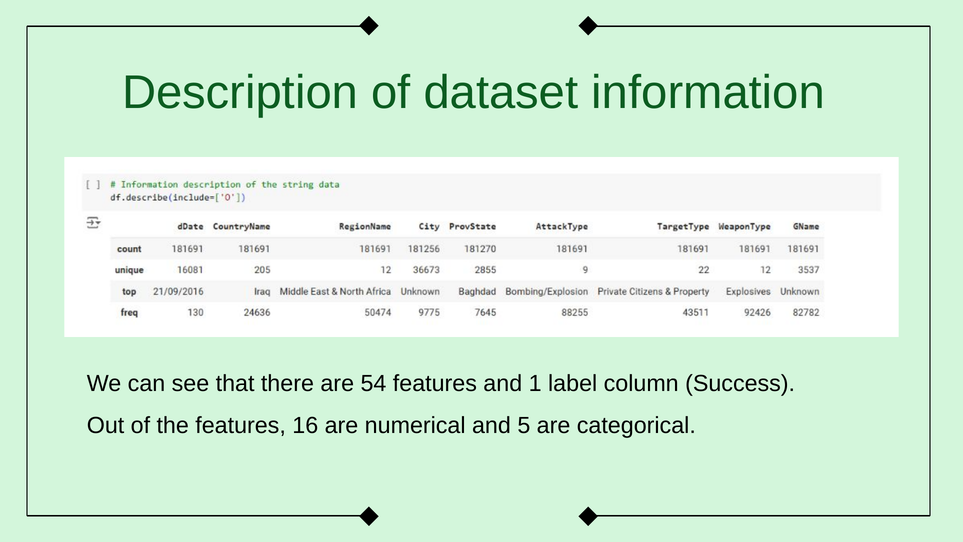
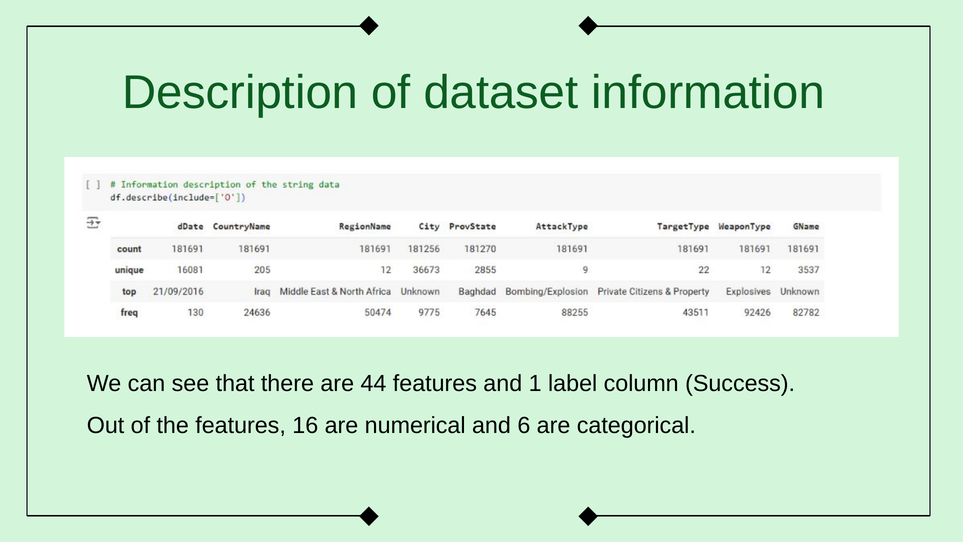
54: 54 -> 44 (373, 383)
5: 5 -> 6 (524, 425)
